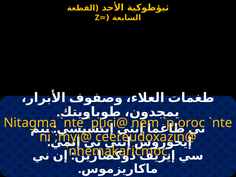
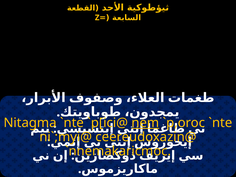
nem underline: none -> present (145, 123)
